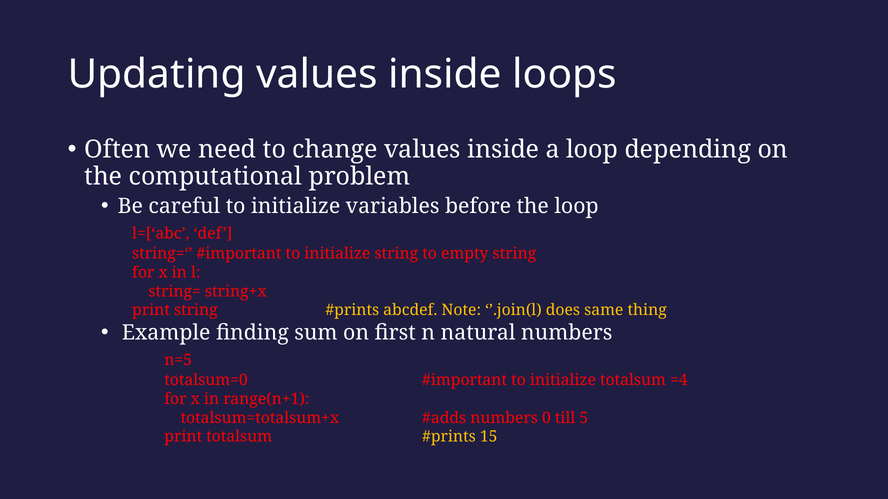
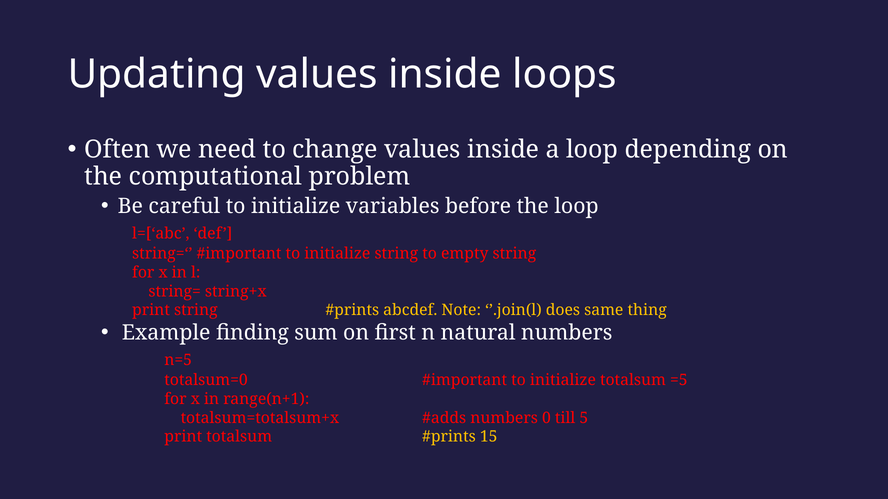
=4: =4 -> =5 (679, 380)
